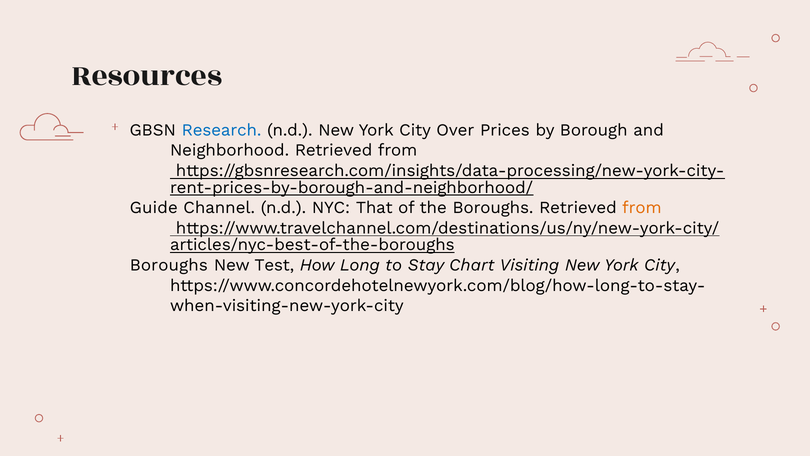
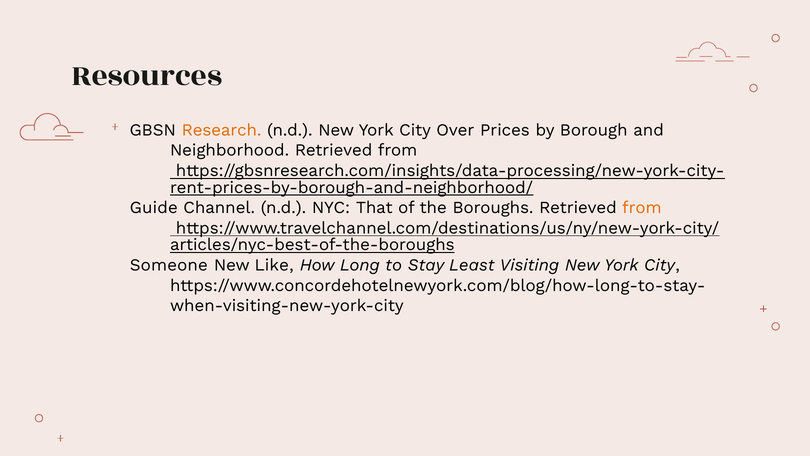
Research colour: blue -> orange (222, 130)
Boroughs: Boroughs -> Someone (169, 265)
Test: Test -> Like (274, 265)
Chart: Chart -> Least (472, 265)
